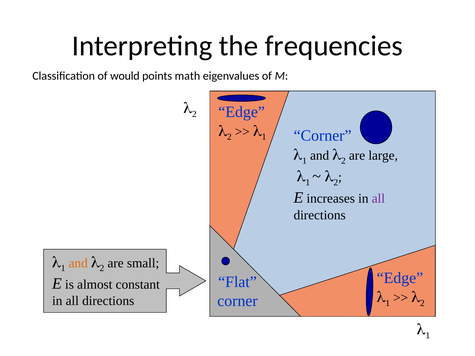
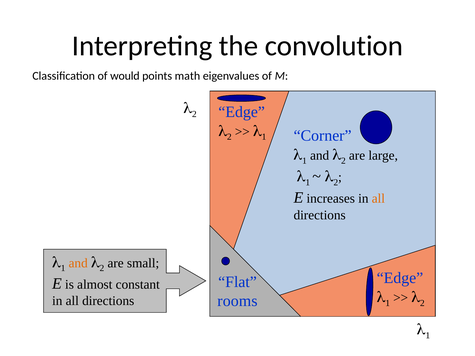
frequencies: frequencies -> convolution (334, 46)
all colour: purple -> orange (378, 199)
corner: corner -> rooms (237, 301)
